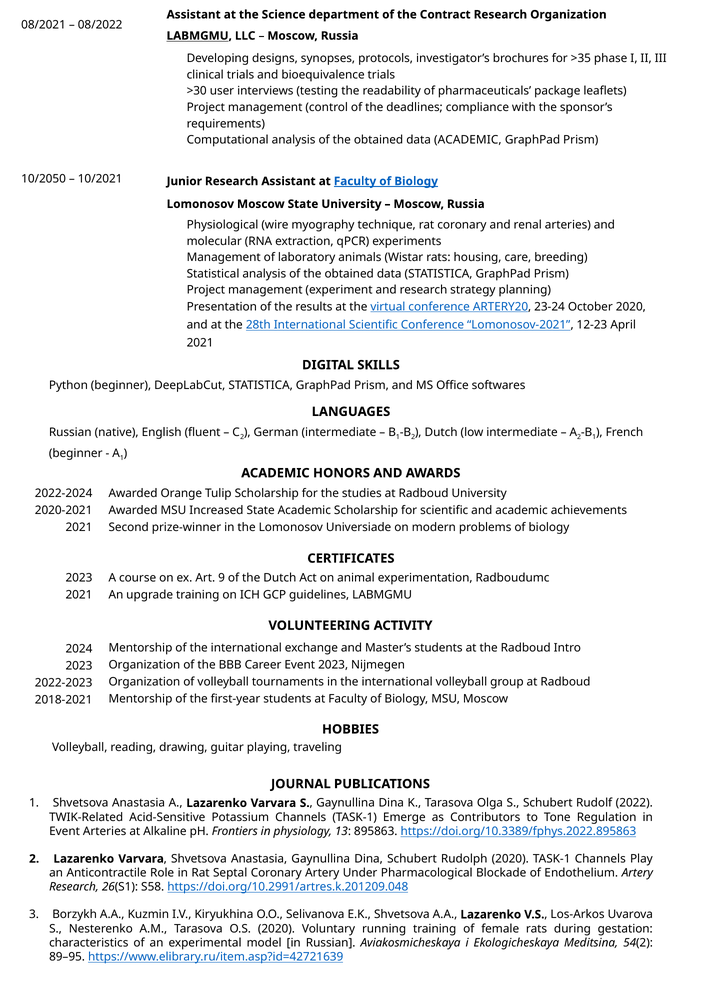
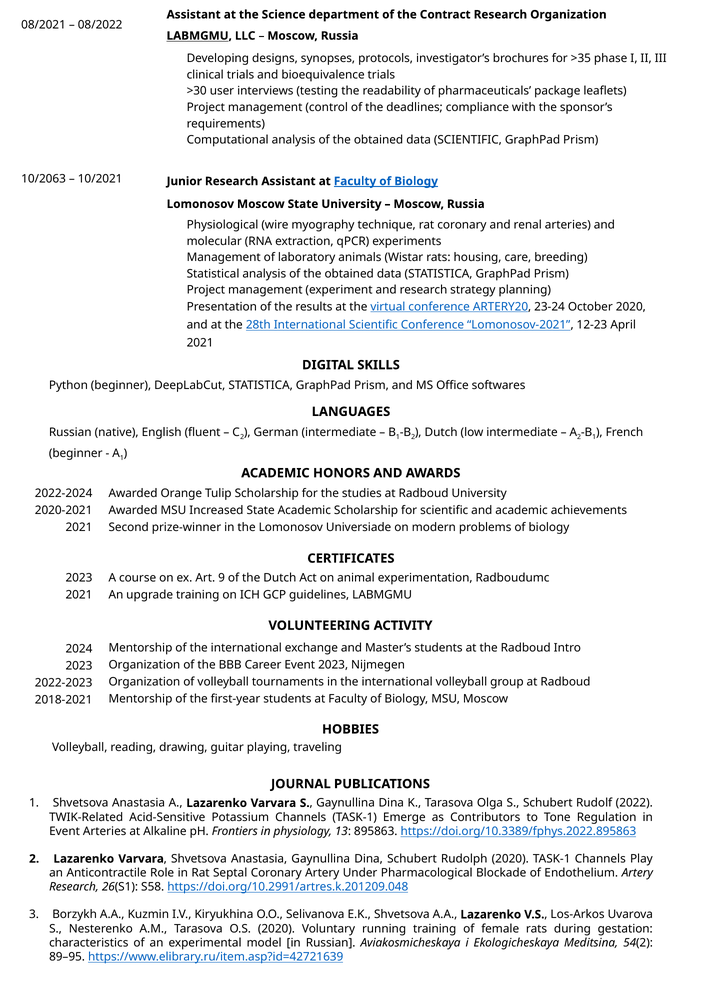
data ACADEMIC: ACADEMIC -> SCIENTIFIC (468, 140)
10/2050: 10/2050 -> 10/2063 (44, 179)
